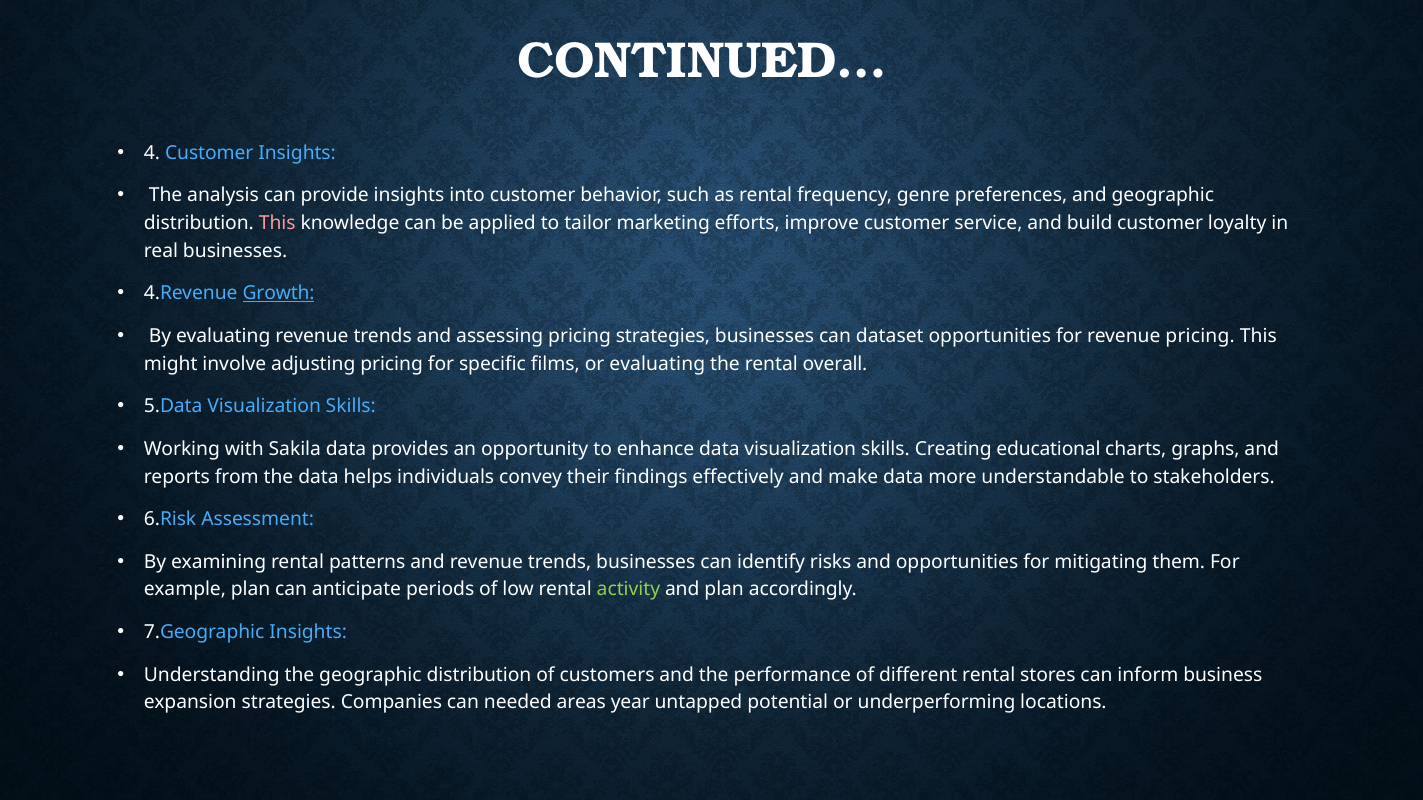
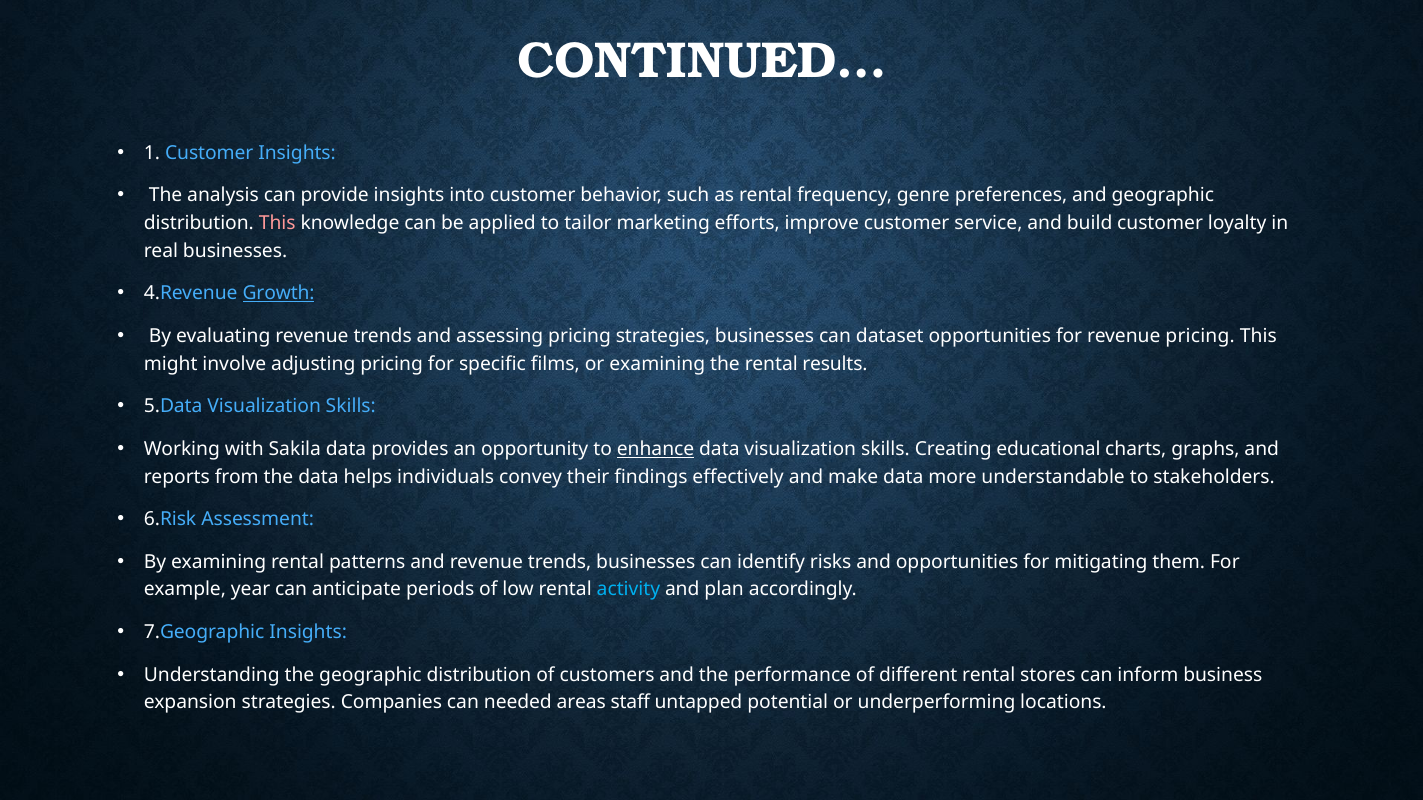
4: 4 -> 1 (152, 153)
or evaluating: evaluating -> examining (657, 364)
overall: overall -> results (835, 364)
enhance underline: none -> present (656, 449)
example plan: plan -> year (251, 590)
activity colour: light green -> light blue (628, 590)
year: year -> staff (630, 703)
